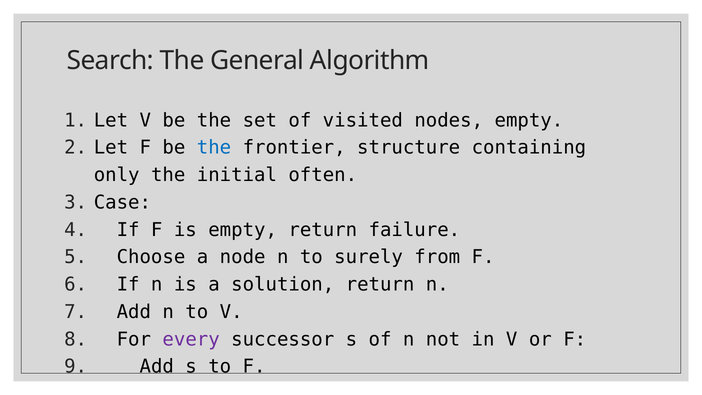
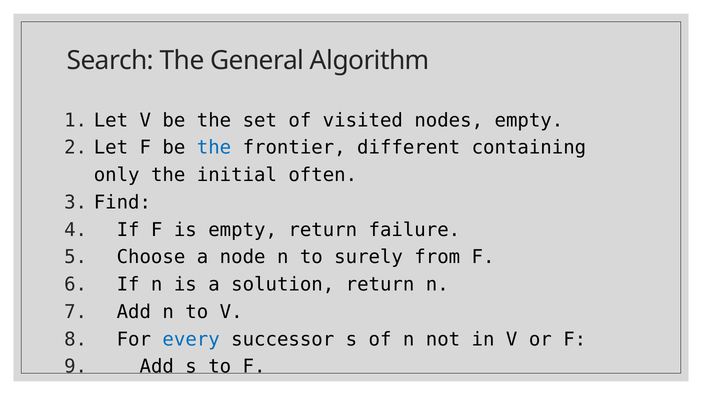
structure: structure -> different (409, 148)
Case: Case -> Find (122, 202)
every colour: purple -> blue (191, 339)
